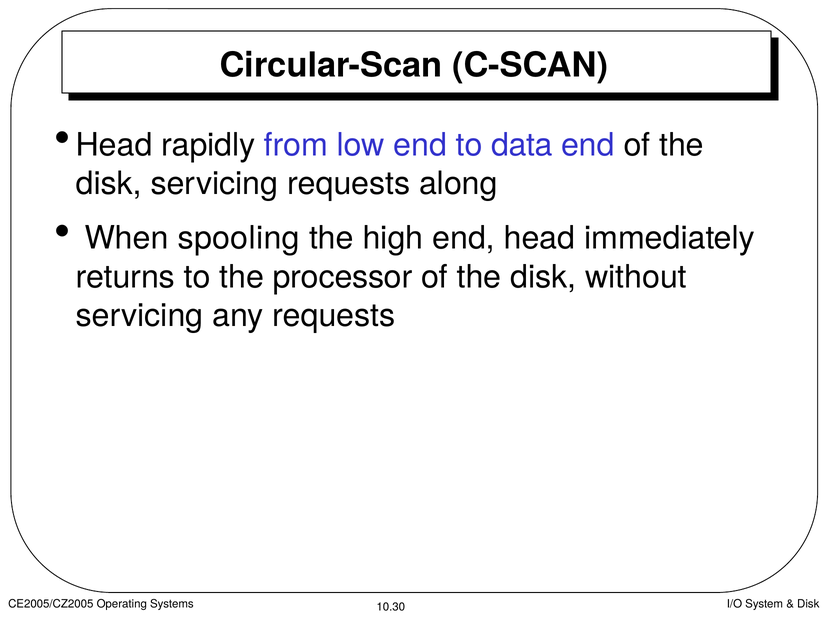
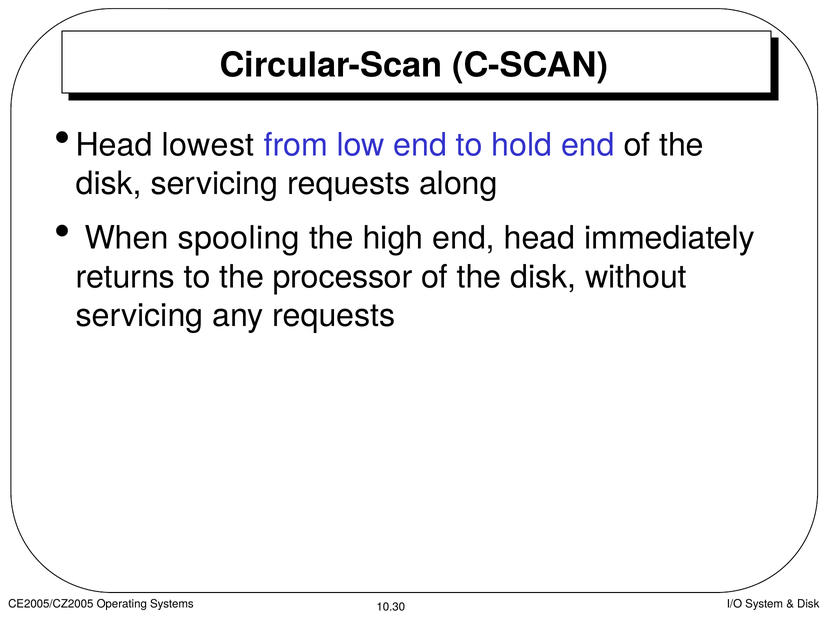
rapidly: rapidly -> lowest (208, 145)
data: data -> hold (522, 145)
